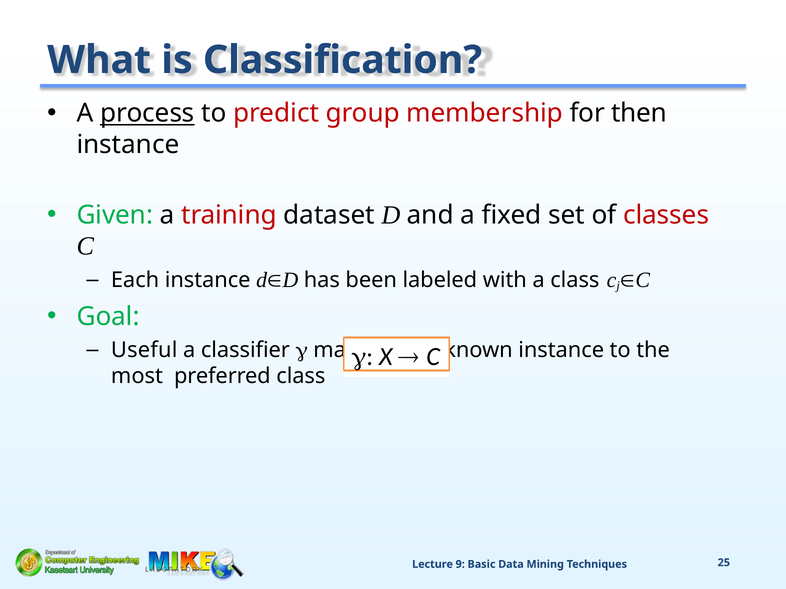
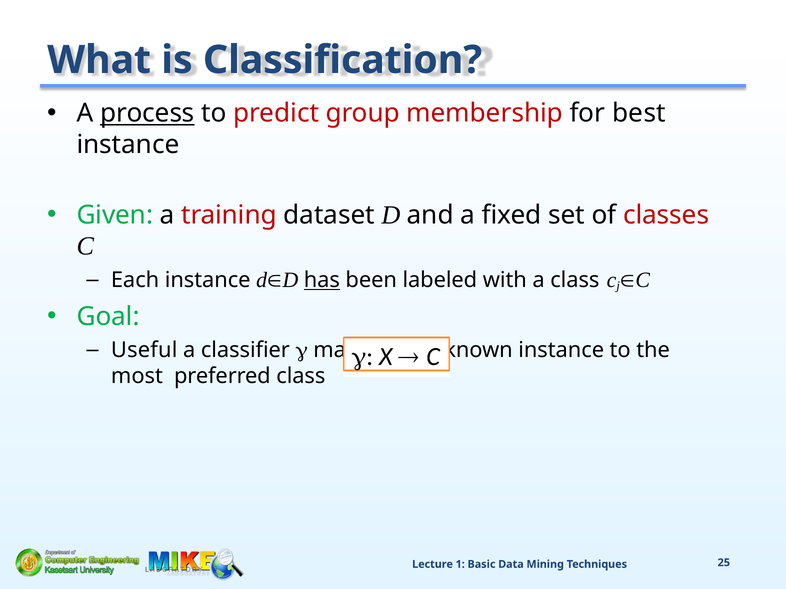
then: then -> best (639, 113)
has underline: none -> present (322, 280)
9: 9 -> 1 (460, 565)
